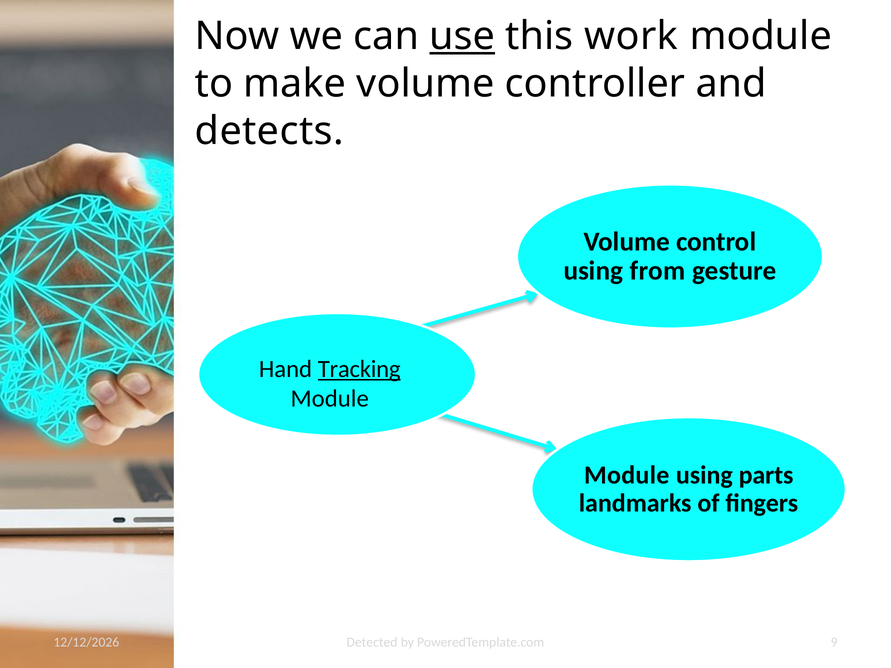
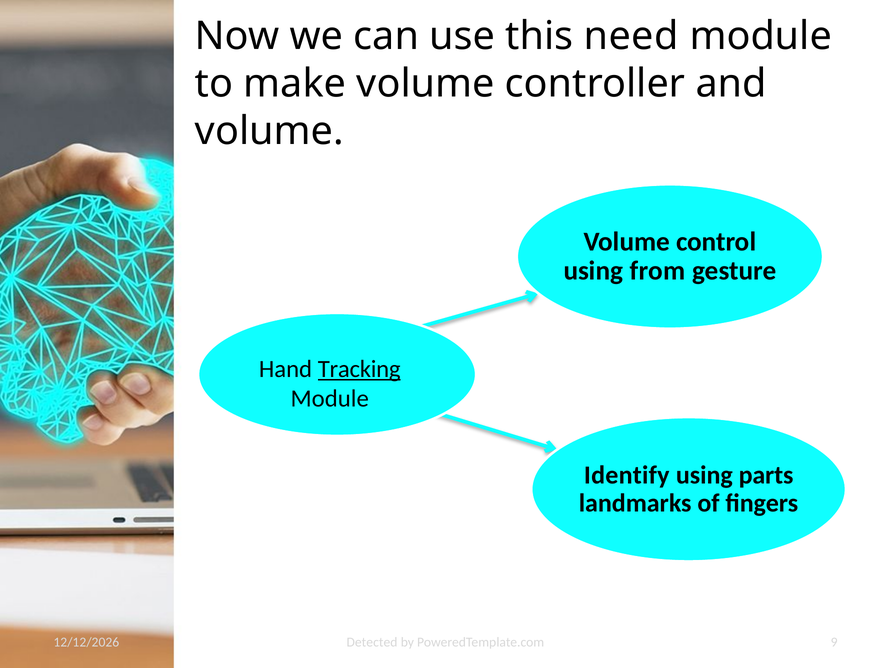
use underline: present -> none (462, 36)
work: work -> need (631, 36)
detects: detects -> volume (269, 131)
Module: Module -> Identify (627, 475)
